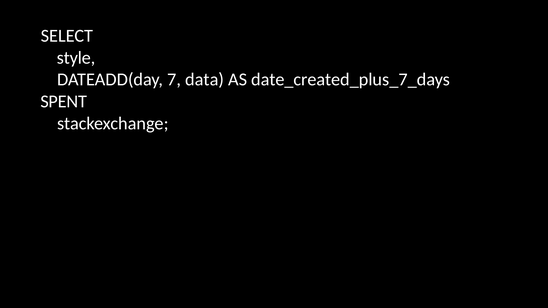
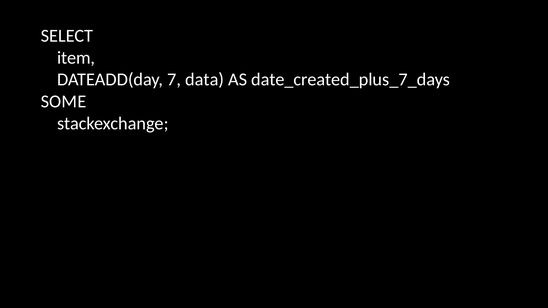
style: style -> item (76, 58)
SPENT: SPENT -> SOME (64, 102)
